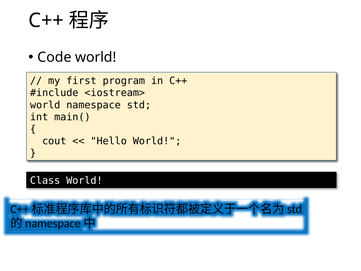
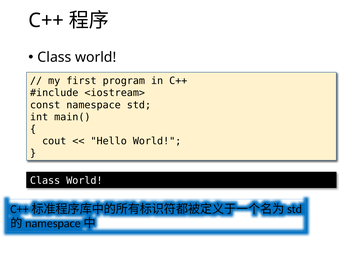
Code: Code -> Class (54, 57)
world: world -> const (45, 105)
